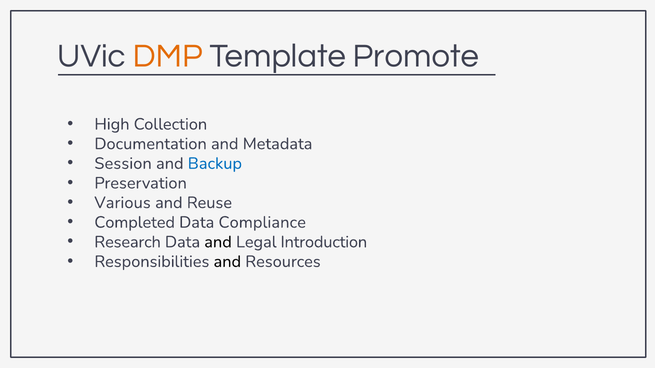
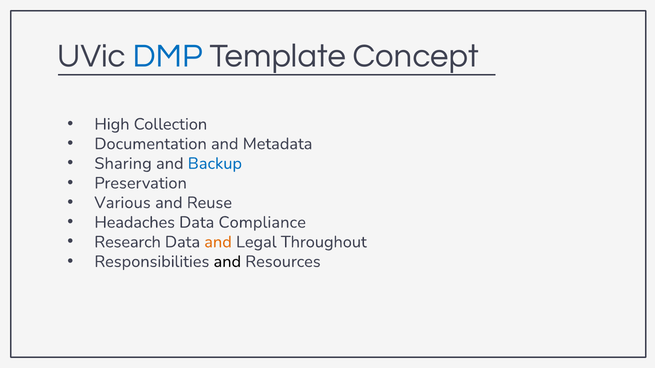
DMP colour: orange -> blue (168, 56)
Promote: Promote -> Concept (416, 56)
Session: Session -> Sharing (123, 164)
Completed: Completed -> Headaches (135, 223)
and colour: black -> orange (218, 242)
Introduction: Introduction -> Throughout (324, 242)
